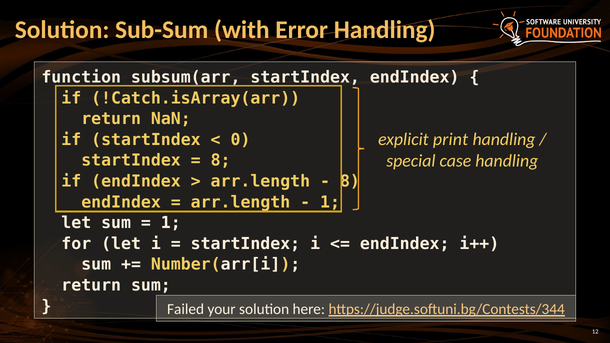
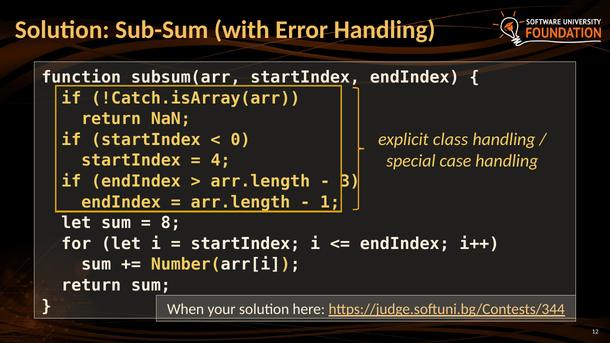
print: print -> class (451, 140)
8: 8 -> 4 (221, 161)
8: 8 -> 3 (350, 181)
1: 1 -> 8 (171, 223)
Failed: Failed -> When (186, 309)
